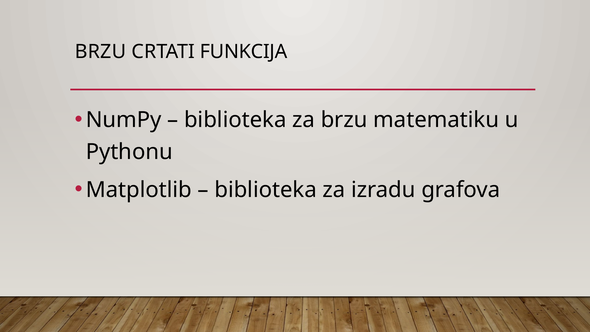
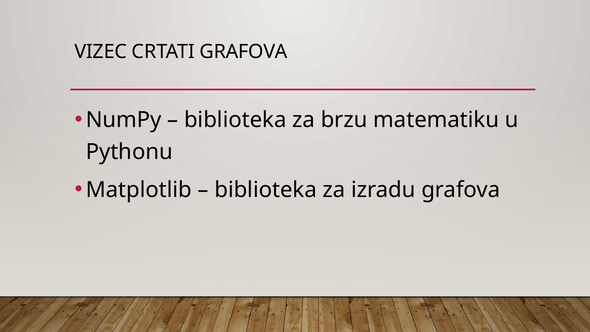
BRZU: BRZU -> VIZEC (101, 52)
CRTATI FUNKCIJA: FUNKCIJA -> GRAFOVA (244, 52)
